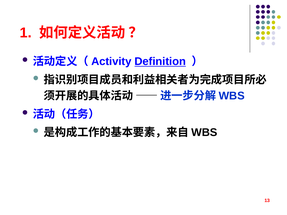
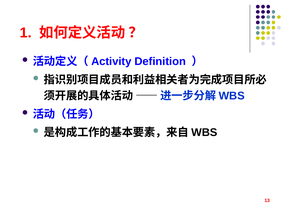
Definition underline: present -> none (160, 62)
